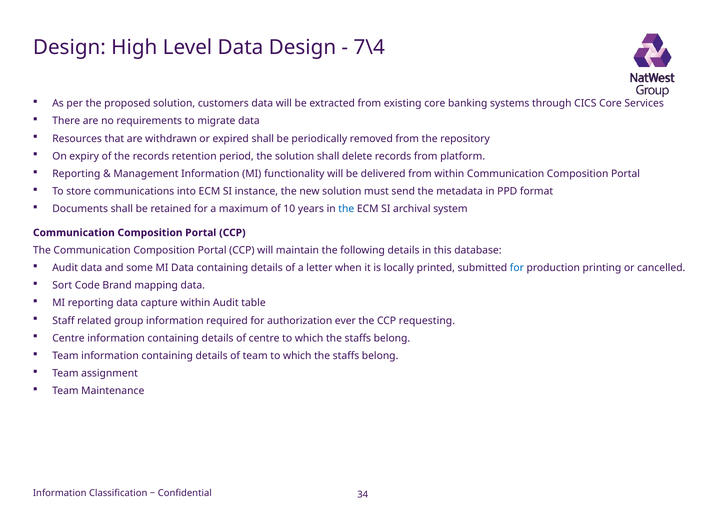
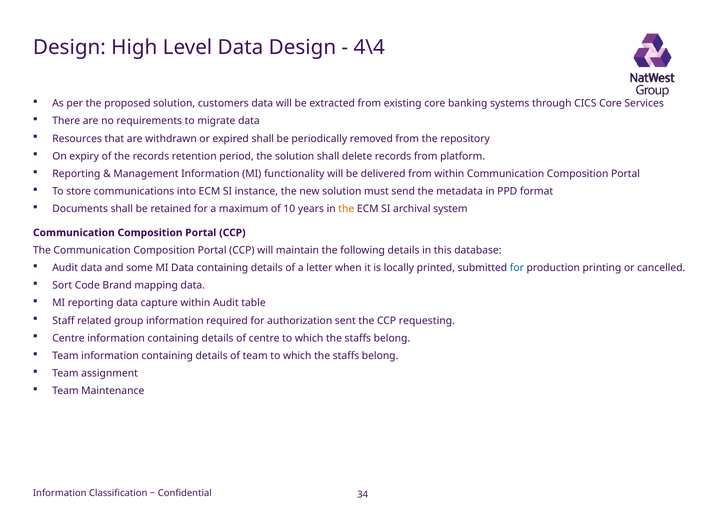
7\4: 7\4 -> 4\4 (369, 47)
the colour: blue -> orange (346, 209)
ever: ever -> sent (345, 320)
